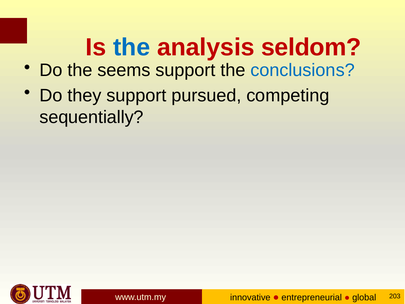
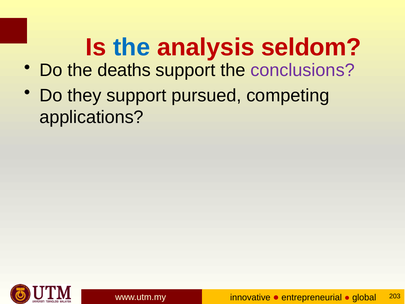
seems: seems -> deaths (124, 70)
conclusions colour: blue -> purple (303, 70)
sequentially: sequentially -> applications (92, 117)
